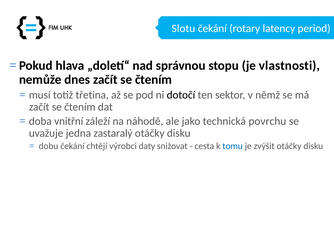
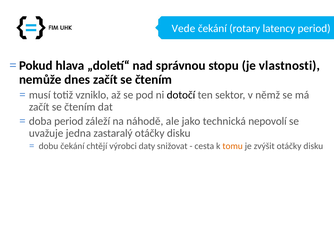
Slotu: Slotu -> Vede (183, 28)
třetina: třetina -> vzniklo (92, 95)
doba vnitřní: vnitřní -> period (69, 121)
povrchu: povrchu -> nepovolí (267, 121)
tomu colour: blue -> orange (233, 146)
